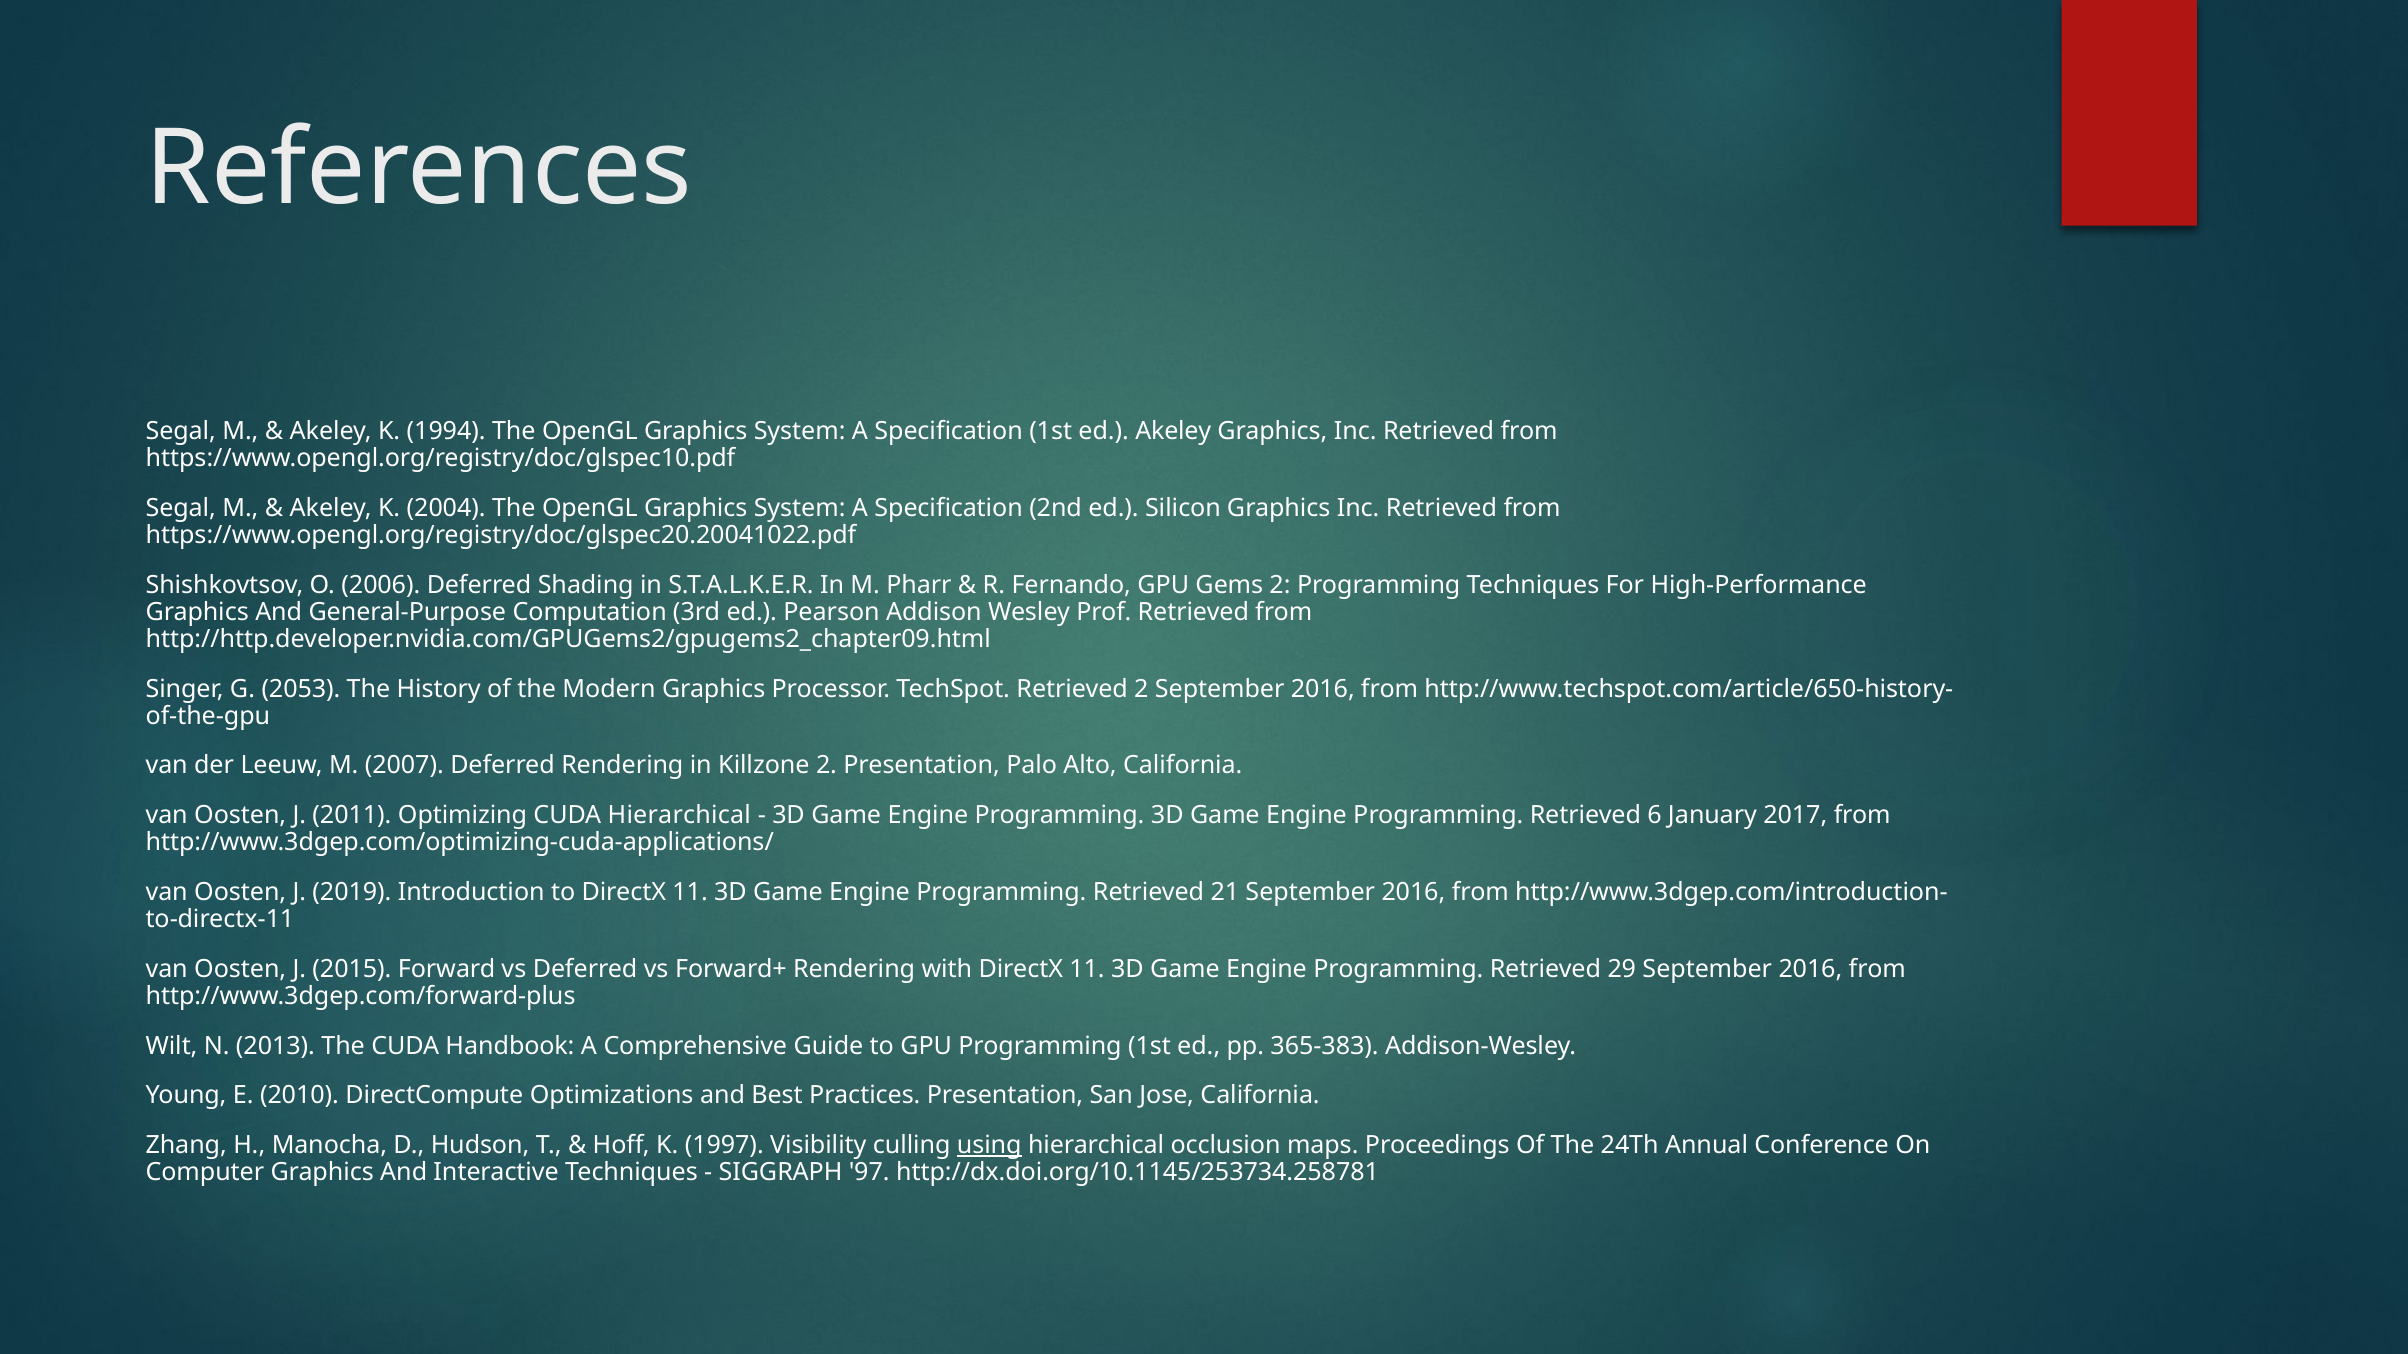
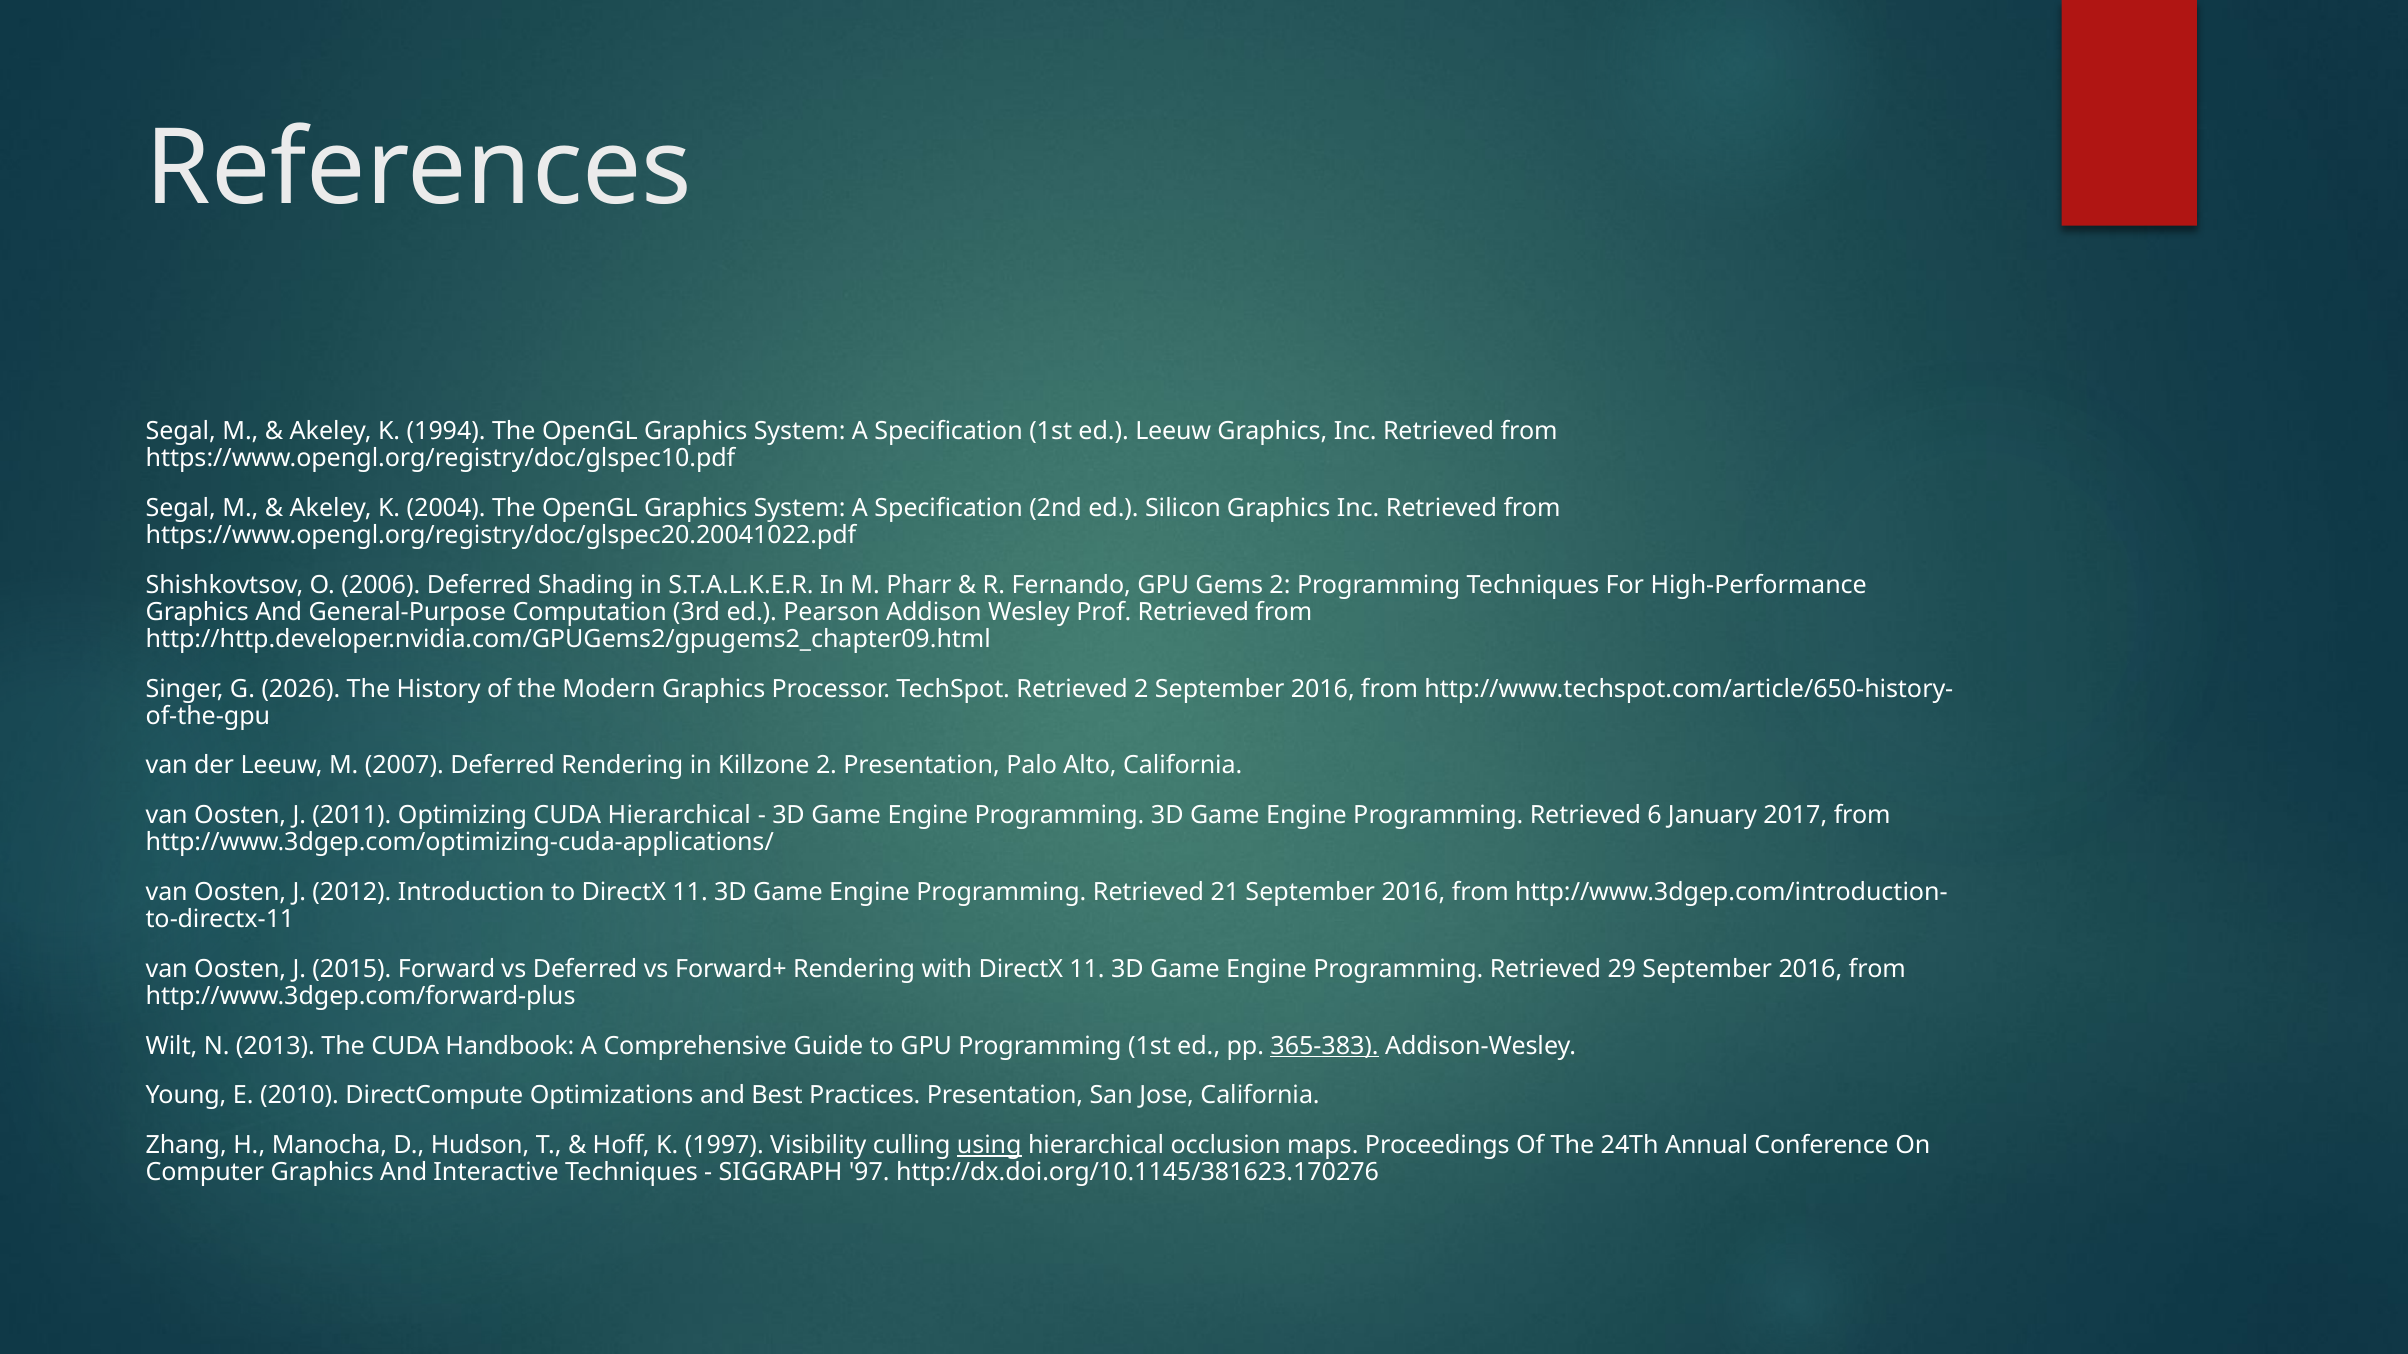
ed Akeley: Akeley -> Leeuw (1173, 431)
2053: 2053 -> 2026 (301, 689)
2019: 2019 -> 2012 (352, 893)
365-383 underline: none -> present (1325, 1046)
http://dx.doi.org/10.1145/253734.258781: http://dx.doi.org/10.1145/253734.258781 -> http://dx.doi.org/10.1145/381623.170276 (1138, 1173)
